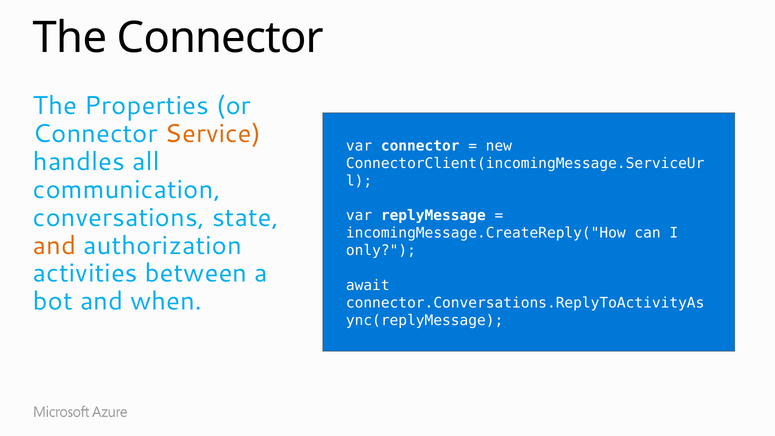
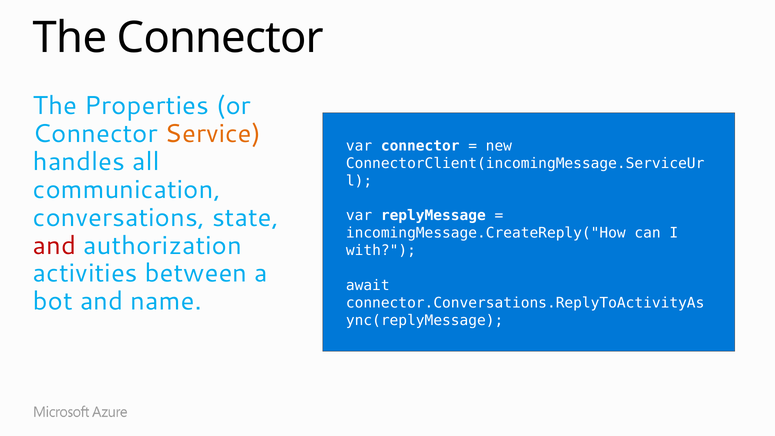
and colour: orange -> red (55, 245)
only: only -> with (381, 251)
when: when -> name (166, 301)
